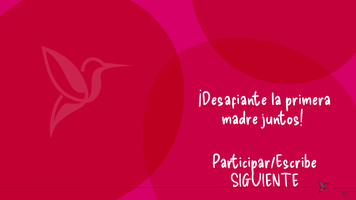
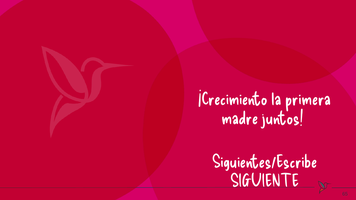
¡Desafiante: ¡Desafiante -> ¡Crecimiento (233, 100)
Participar/Escribe: Participar/Escribe -> Siguientes/Escribe (265, 162)
